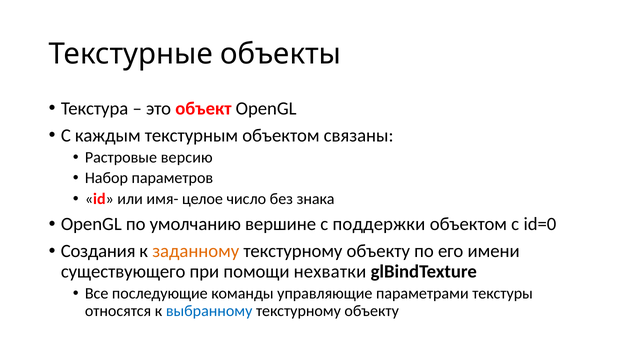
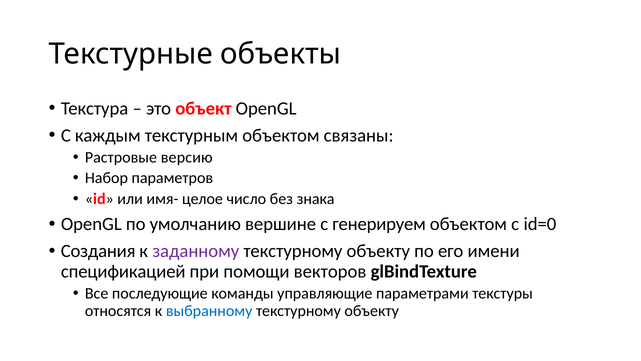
поддержки: поддержки -> генерируем (379, 224)
заданному colour: orange -> purple (196, 251)
существующего: существующего -> спецификацией (123, 271)
нехватки: нехватки -> векторов (330, 271)
